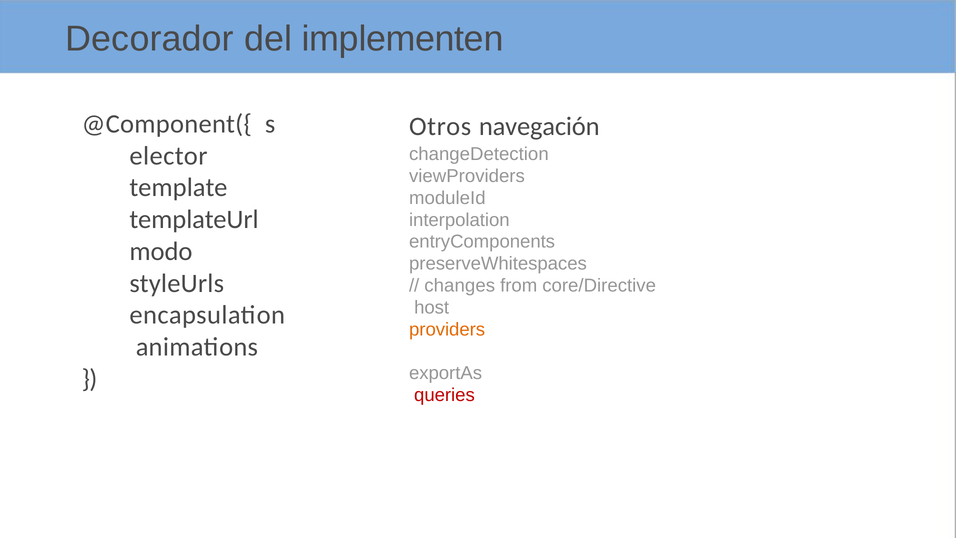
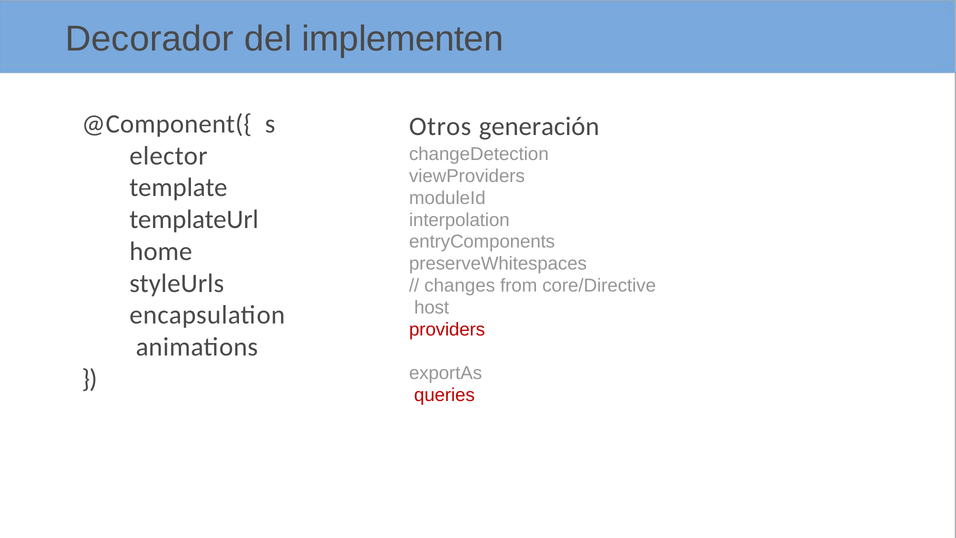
navegación: navegación -> generación (539, 127)
modo: modo -> home (161, 251)
providers colour: orange -> red (447, 329)
